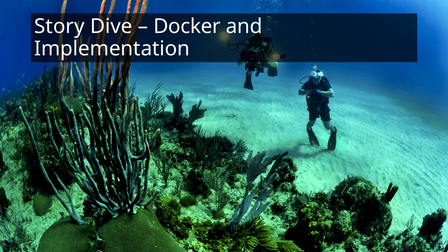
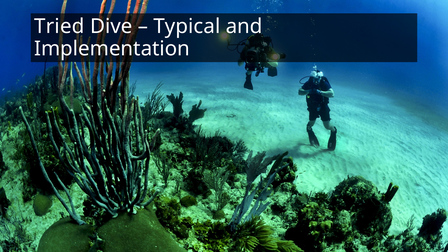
Story: Story -> Tried (59, 27)
Docker: Docker -> Typical (187, 27)
